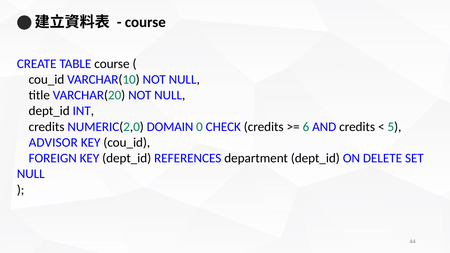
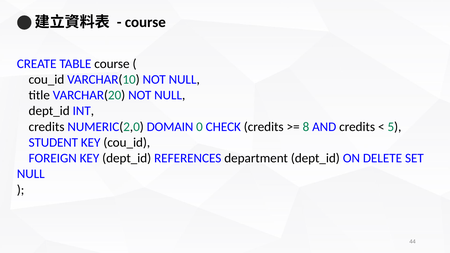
6: 6 -> 8 (306, 127)
ADVISOR: ADVISOR -> STUDENT (53, 143)
